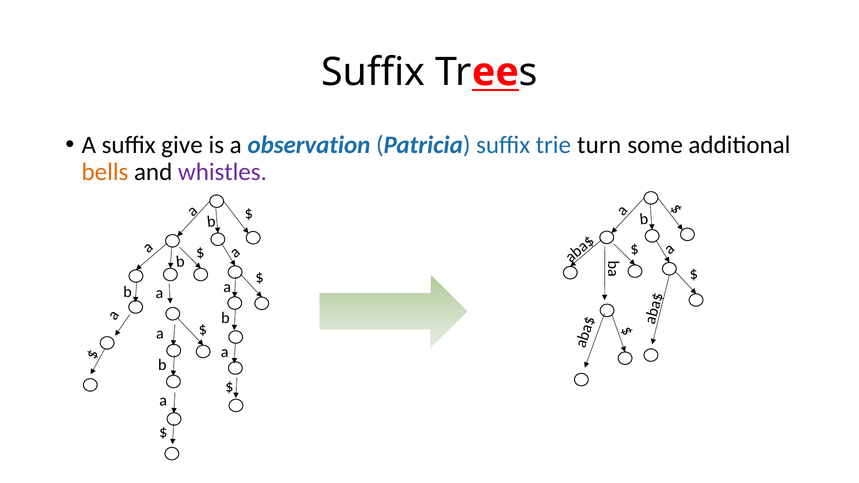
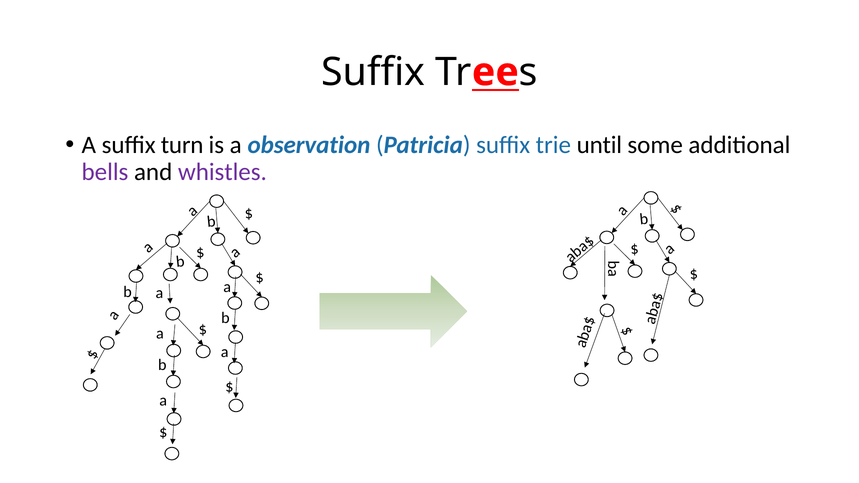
give: give -> turn (182, 145)
turn: turn -> until (599, 145)
bells colour: orange -> purple (105, 172)
